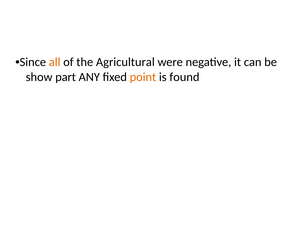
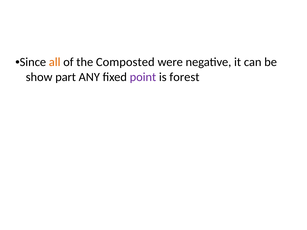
Agricultural: Agricultural -> Composted (125, 62)
point colour: orange -> purple (143, 77)
found: found -> forest (184, 77)
